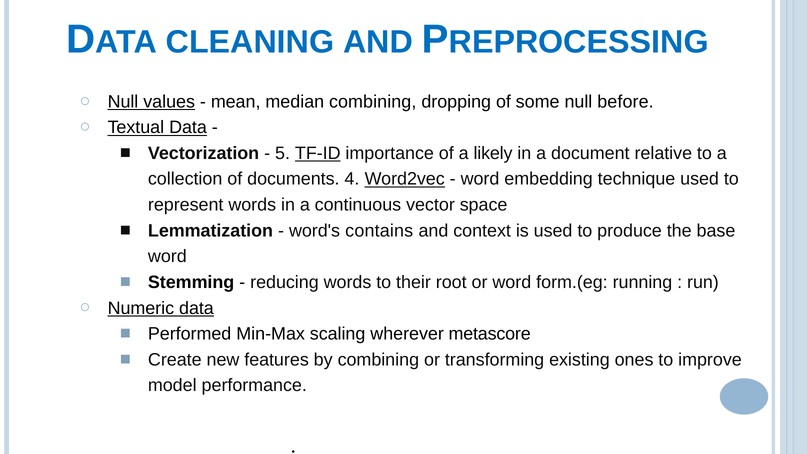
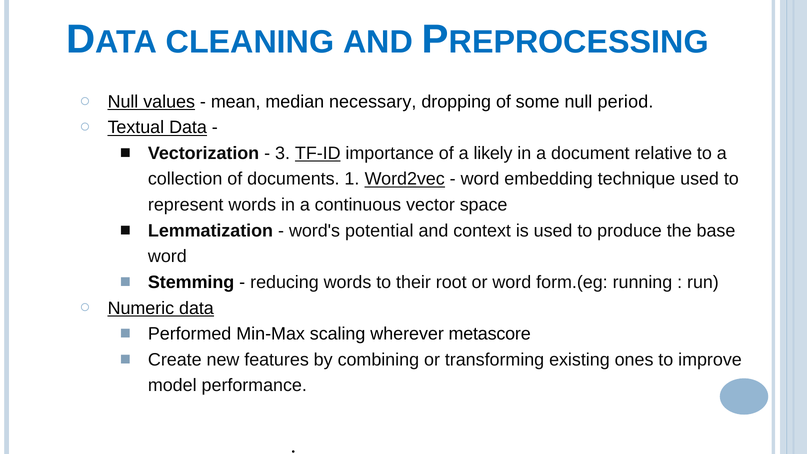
median combining: combining -> necessary (373, 102)
before: before -> period (625, 102)
5: 5 -> 3 (283, 153)
4: 4 -> 1 (352, 179)
contains: contains -> potential (379, 231)
